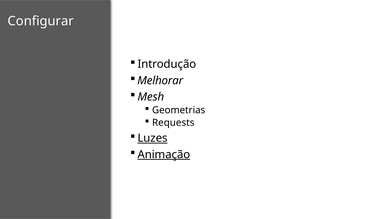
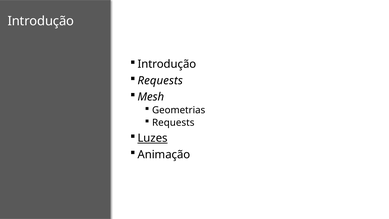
Configurar: Configurar -> Introdução (41, 21)
Melhorar: Melhorar -> Requests (160, 80)
Animação underline: present -> none (164, 154)
